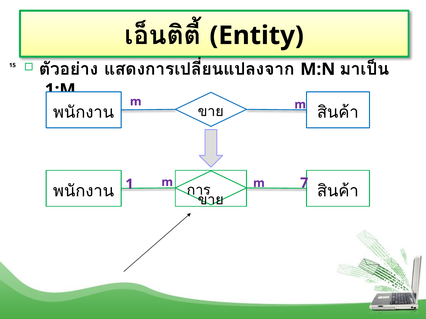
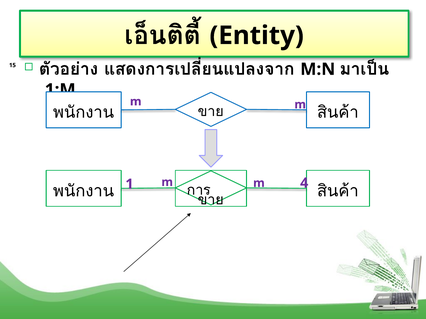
7: 7 -> 4 (304, 183)
